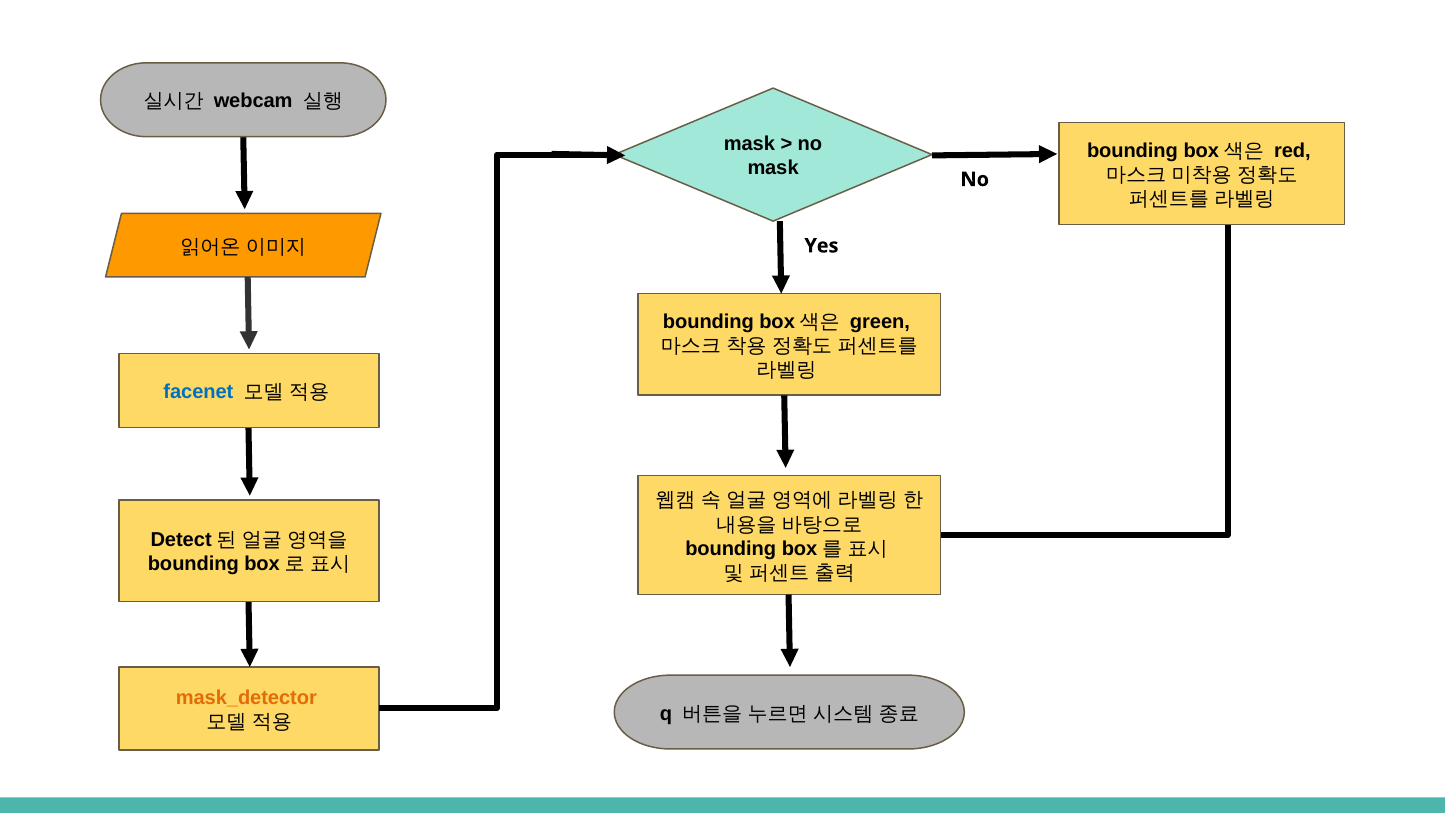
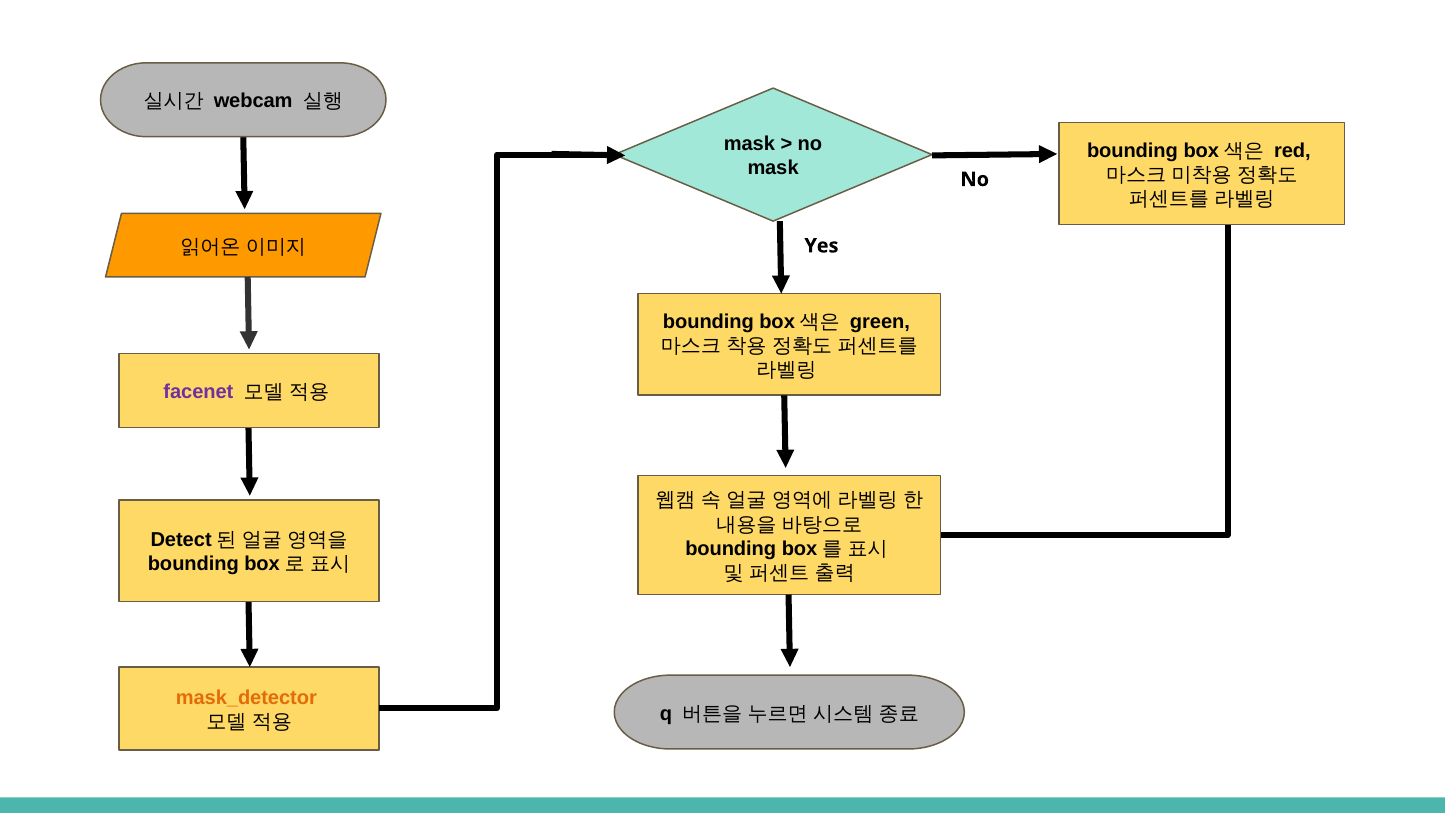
facenet colour: blue -> purple (198, 392)
